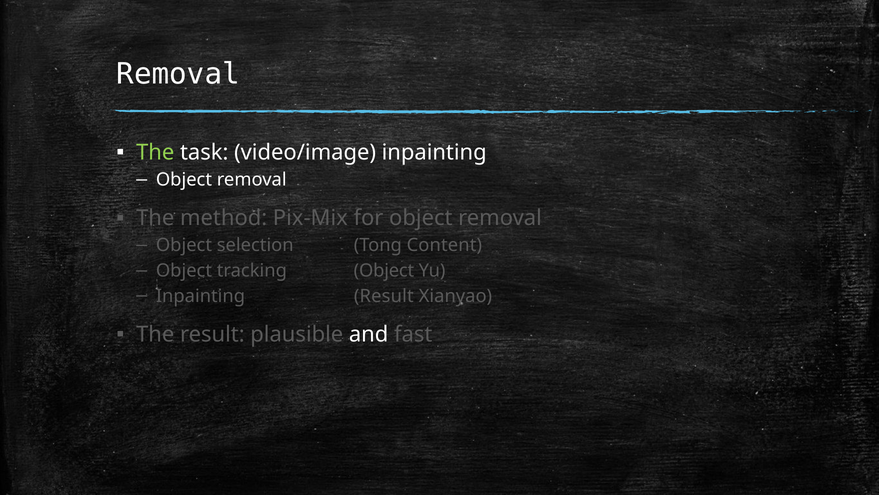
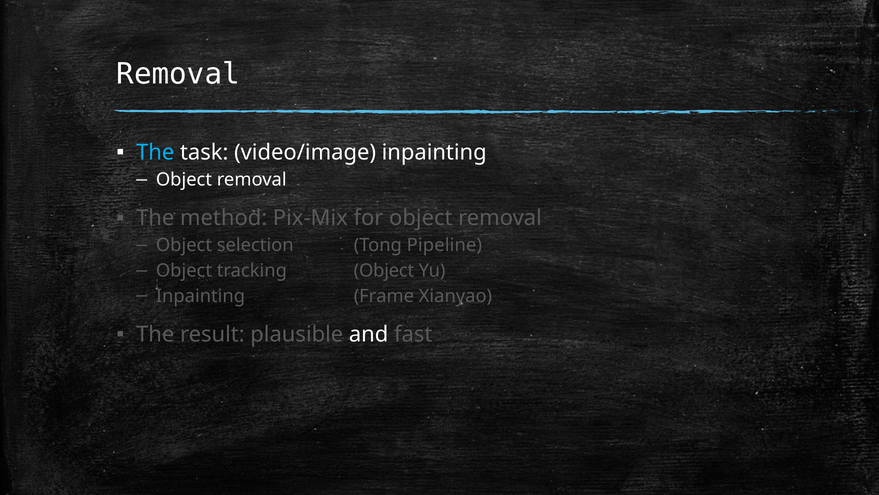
The colour: light green -> light blue (155, 152)
Content: Content -> Pipeline (444, 245)
Inpainting Result: Result -> Frame (384, 296)
